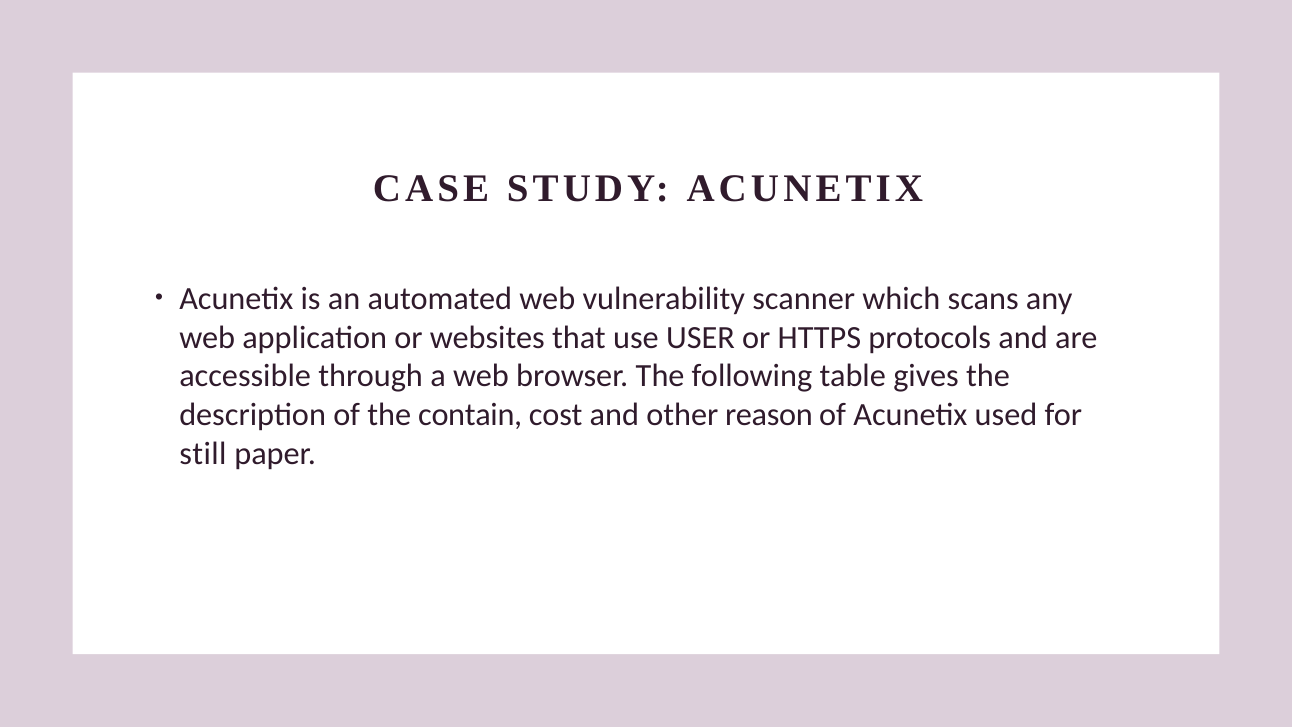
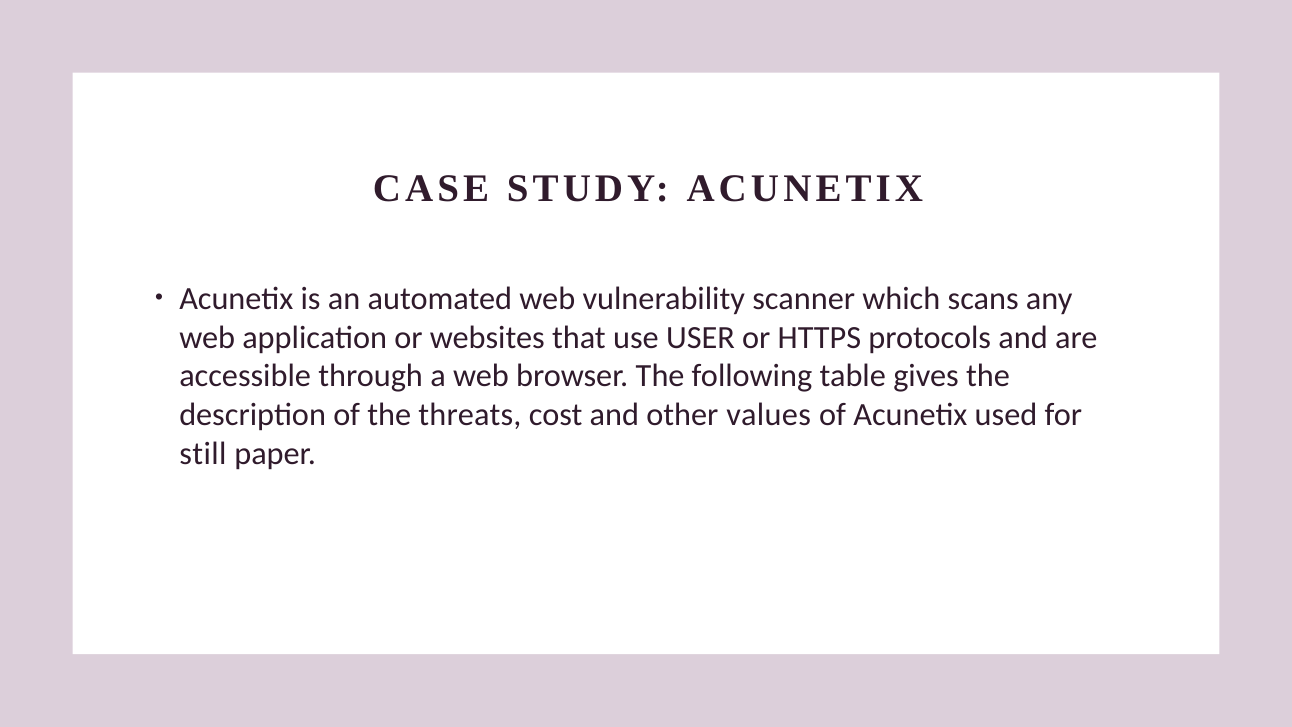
contain: contain -> threats (470, 415)
reason: reason -> values (769, 415)
